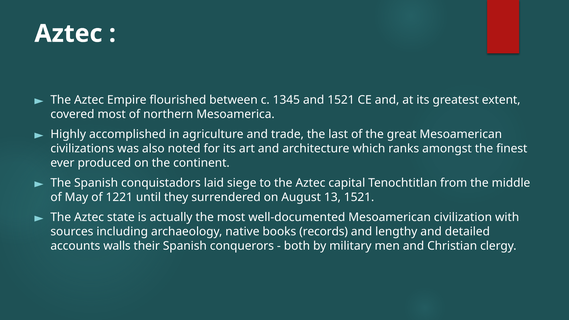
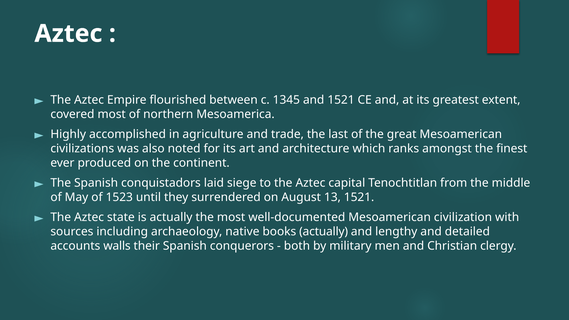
1221: 1221 -> 1523 (119, 197)
books records: records -> actually (324, 232)
